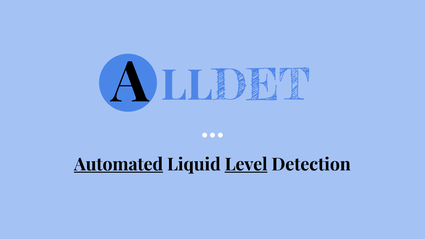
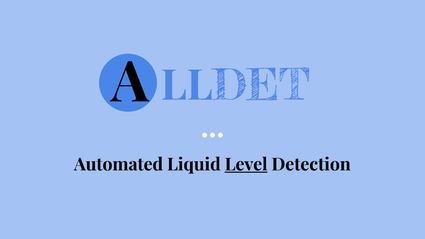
Automated underline: present -> none (119, 165)
